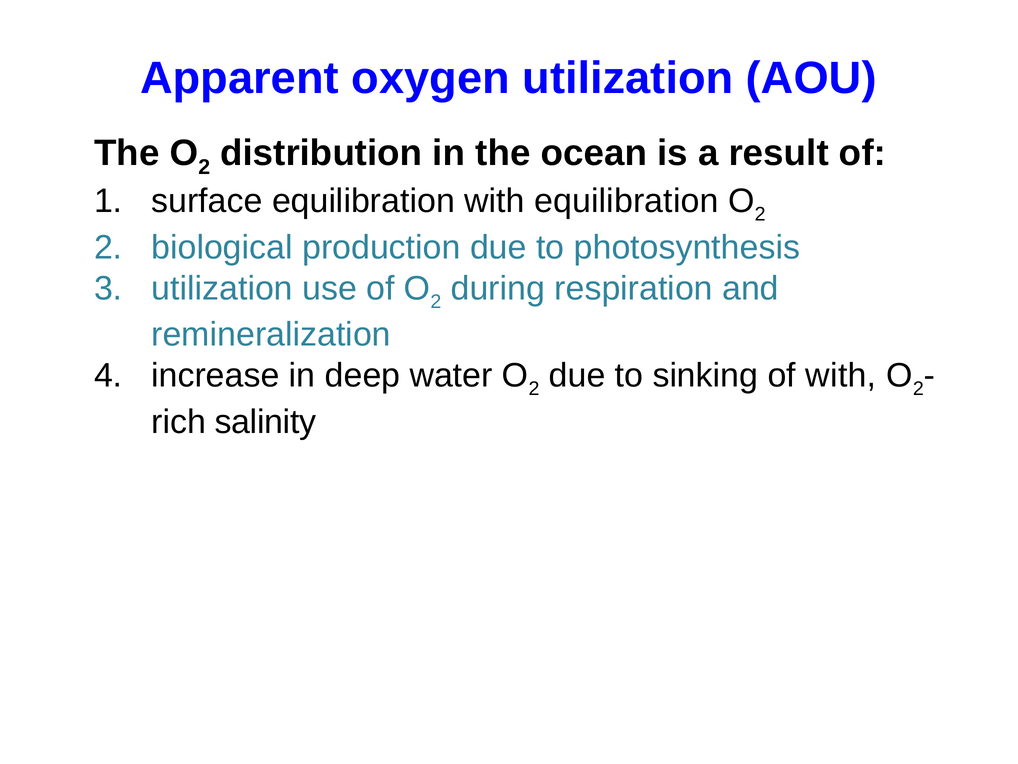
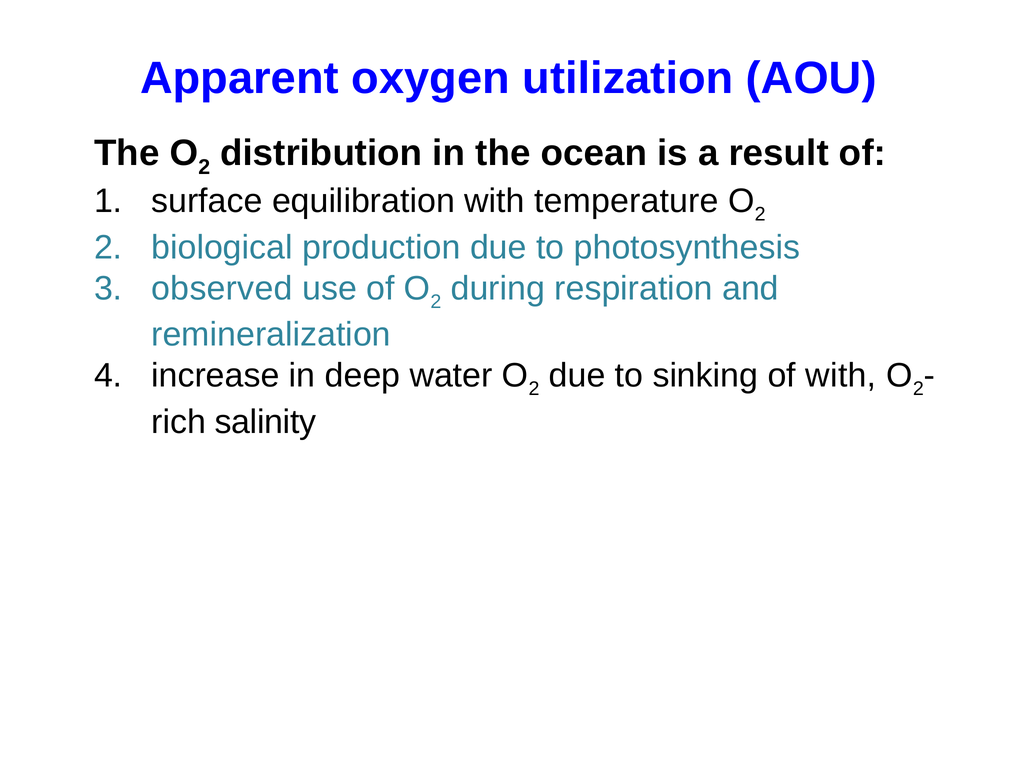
with equilibration: equilibration -> temperature (626, 201)
utilization: utilization -> observed (222, 288)
